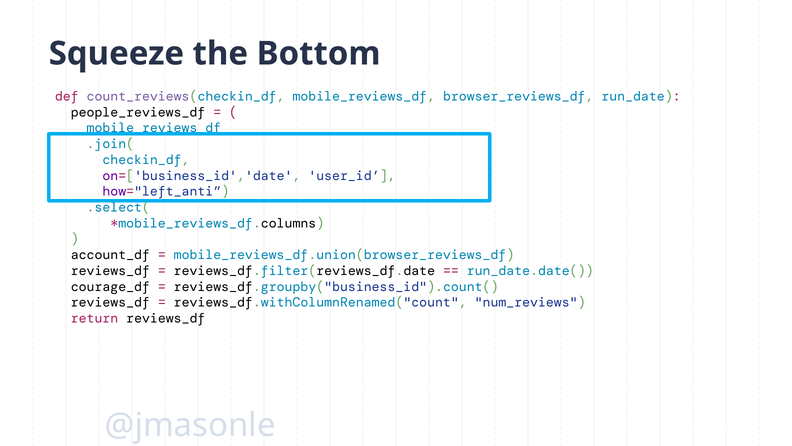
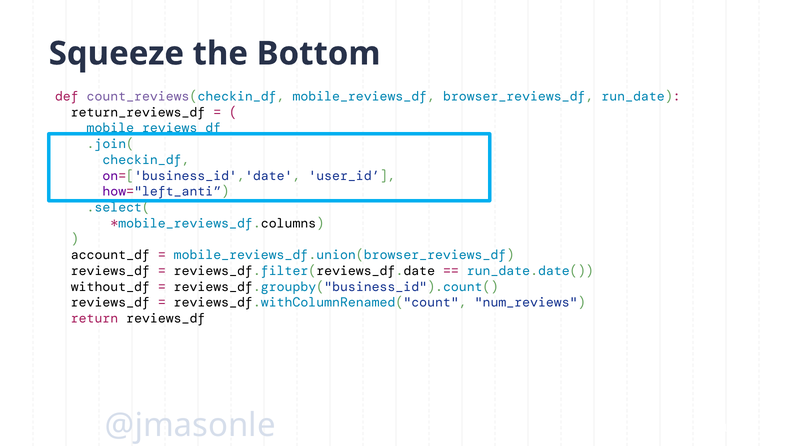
people_reviews_df: people_reviews_df -> return_reviews_df (138, 112)
courage_df: courage_df -> without_df (110, 286)
